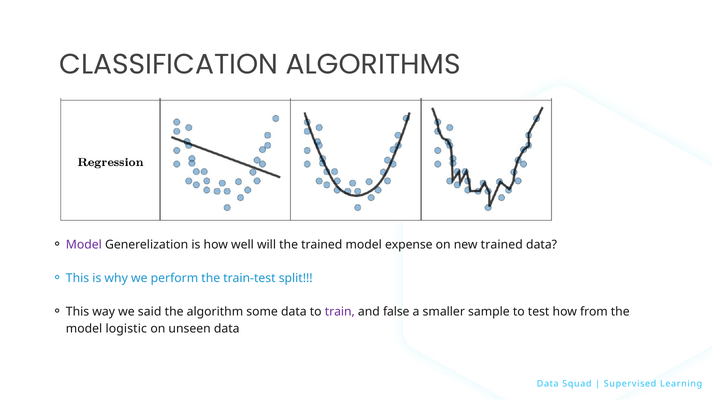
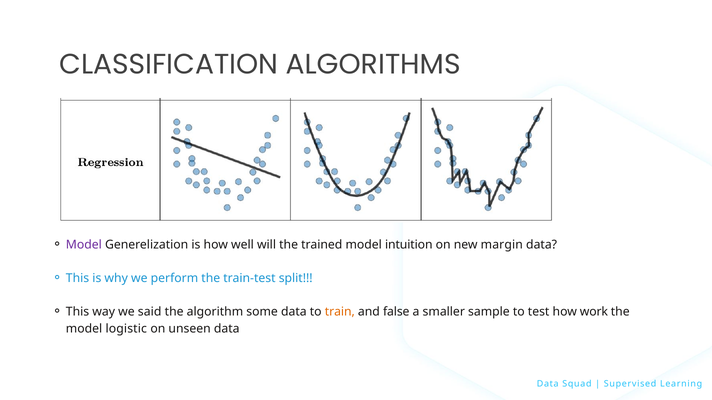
expense: expense -> intuition (409, 245)
new trained: trained -> margin (502, 245)
train colour: purple -> orange (340, 312)
from: from -> work (594, 312)
